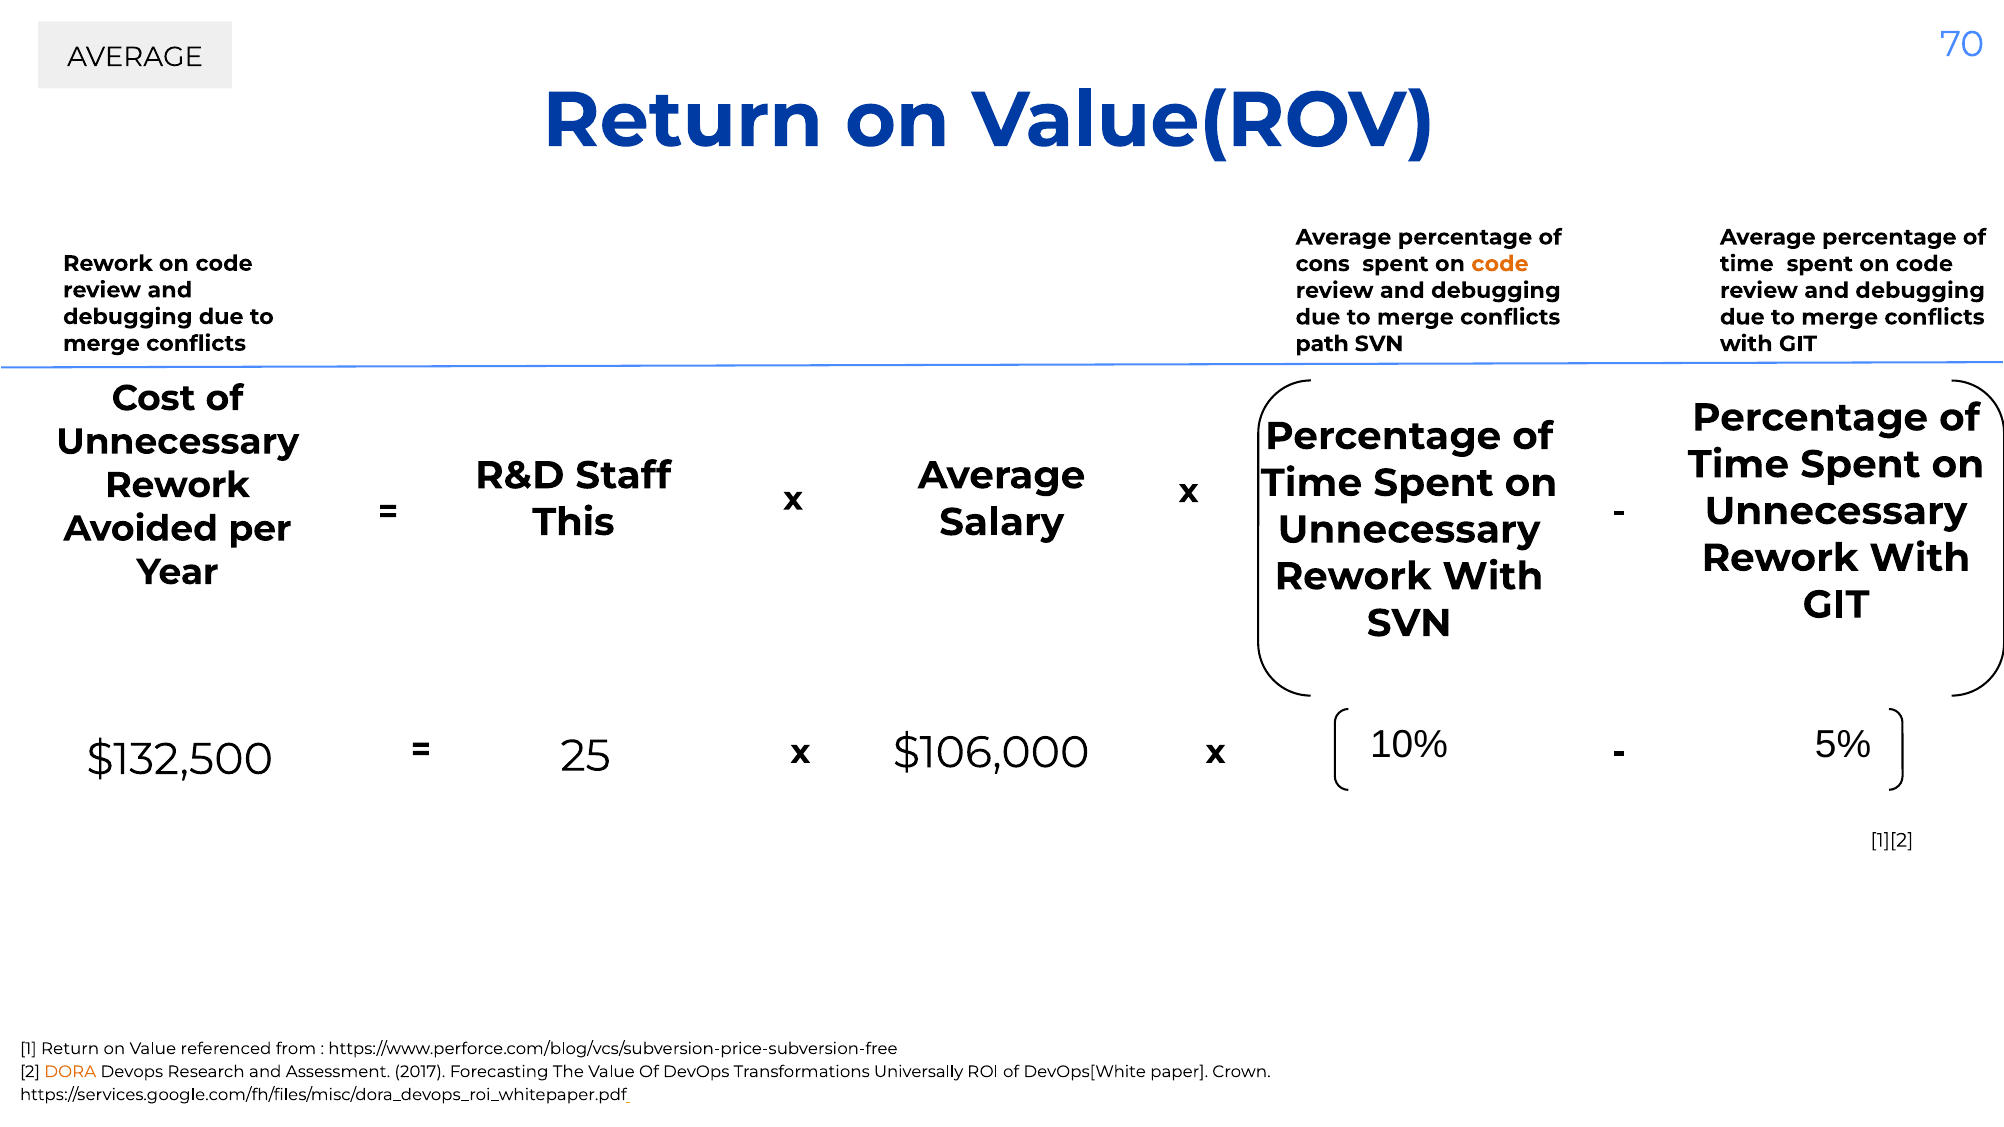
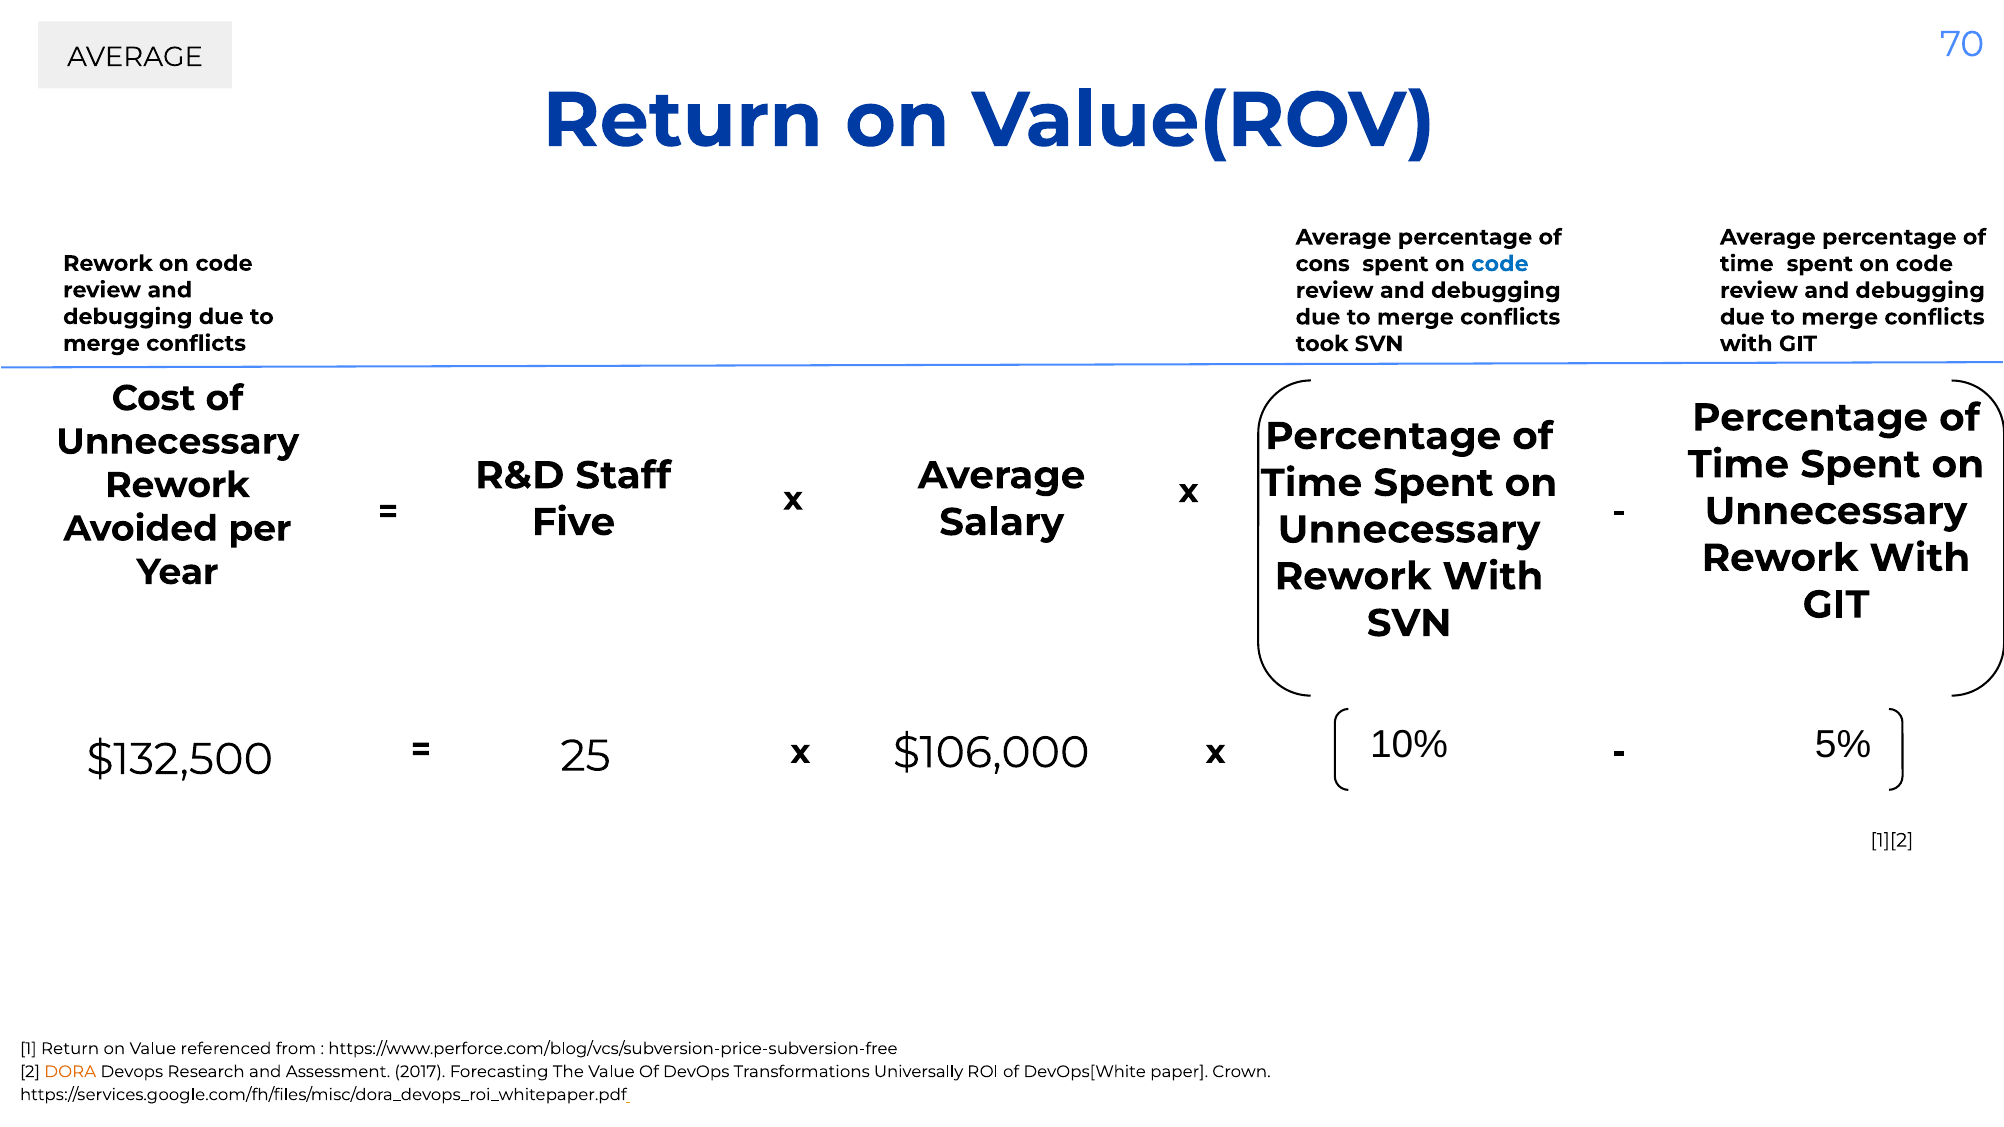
code colour: orange -> blue (1500, 264)
path: path -> took (1322, 344)
This: This -> Five (573, 522)
